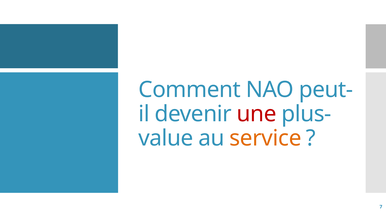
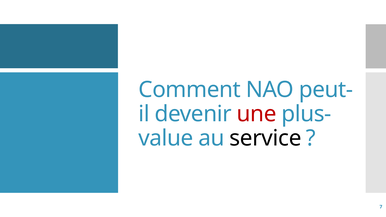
service colour: orange -> black (265, 138)
